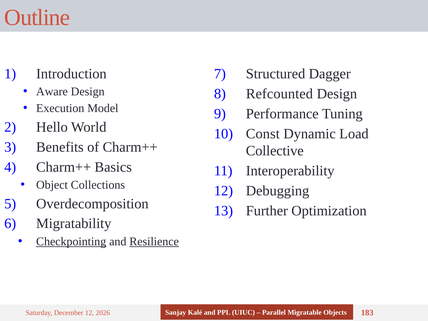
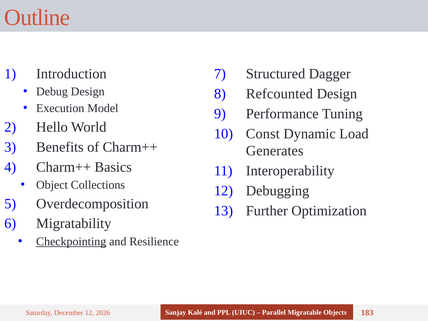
Aware: Aware -> Debug (52, 92)
Collective: Collective -> Generates (275, 151)
Resilience underline: present -> none (154, 242)
